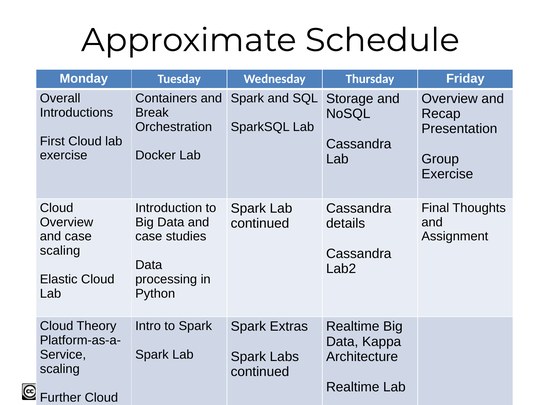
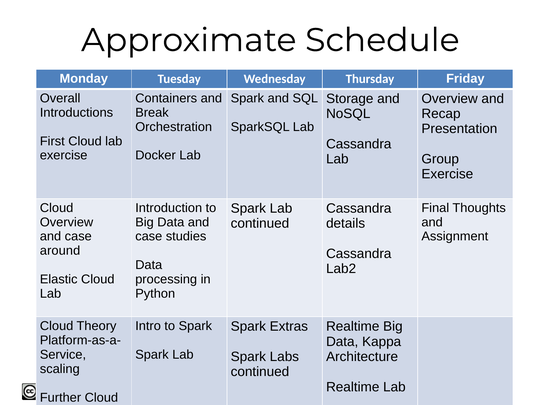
scaling: scaling -> around (60, 251)
